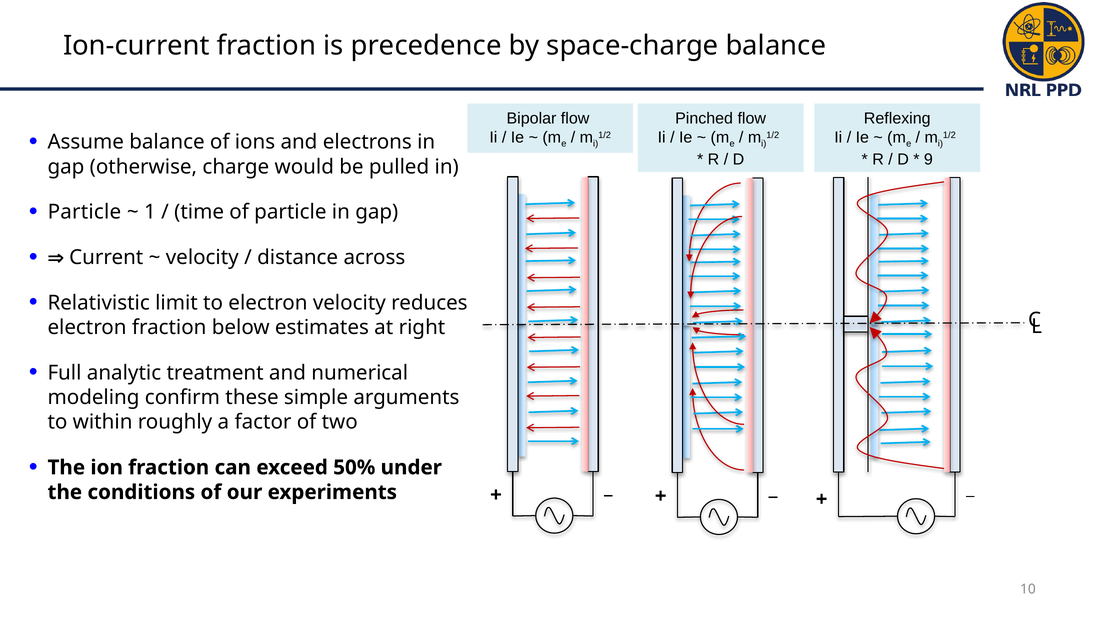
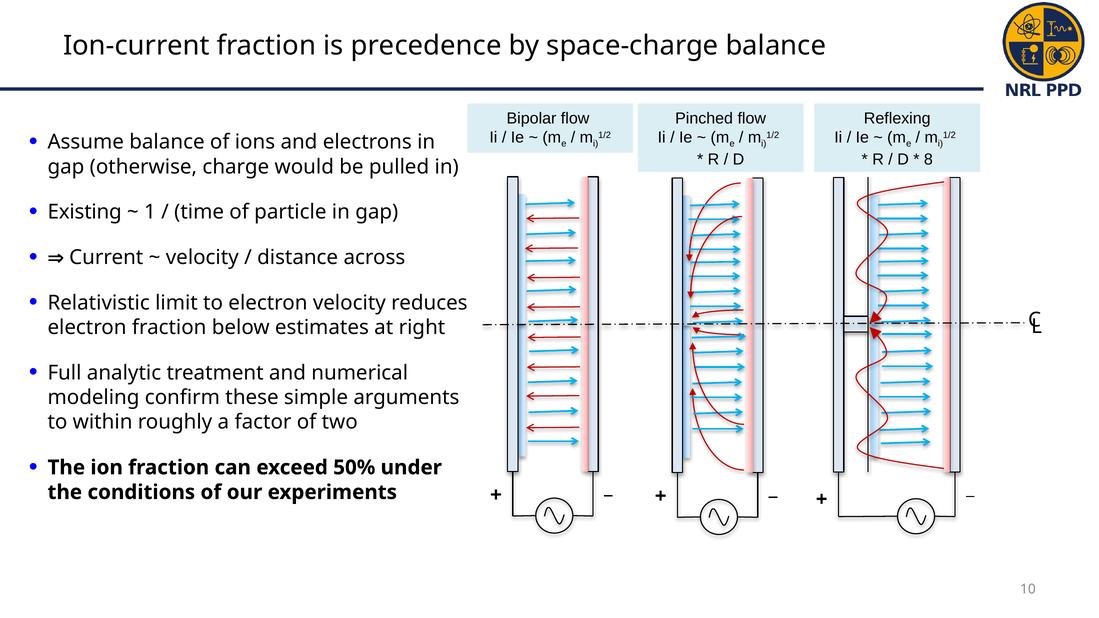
9: 9 -> 8 (928, 159)
Particle: Particle -> Existing (85, 212)
